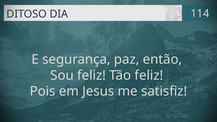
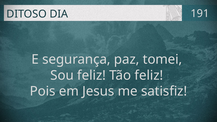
114: 114 -> 191 (200, 14)
então: então -> tomei (162, 59)
